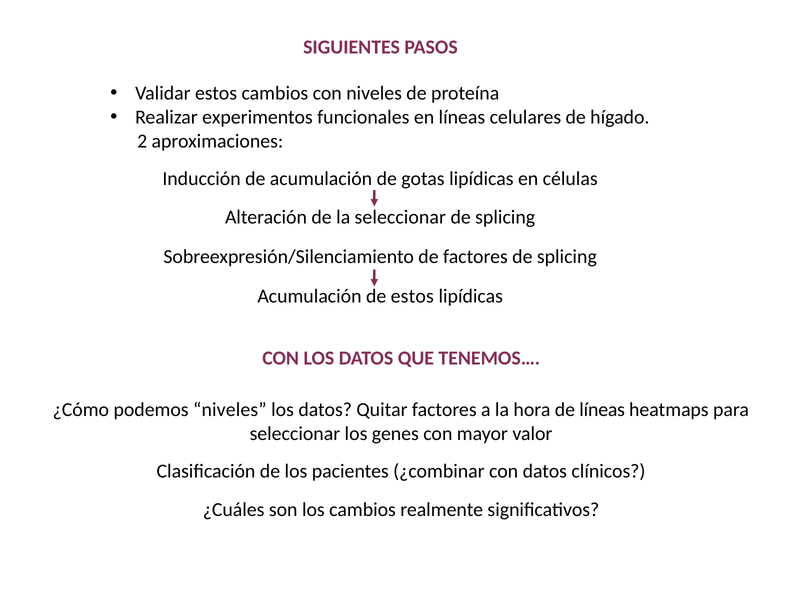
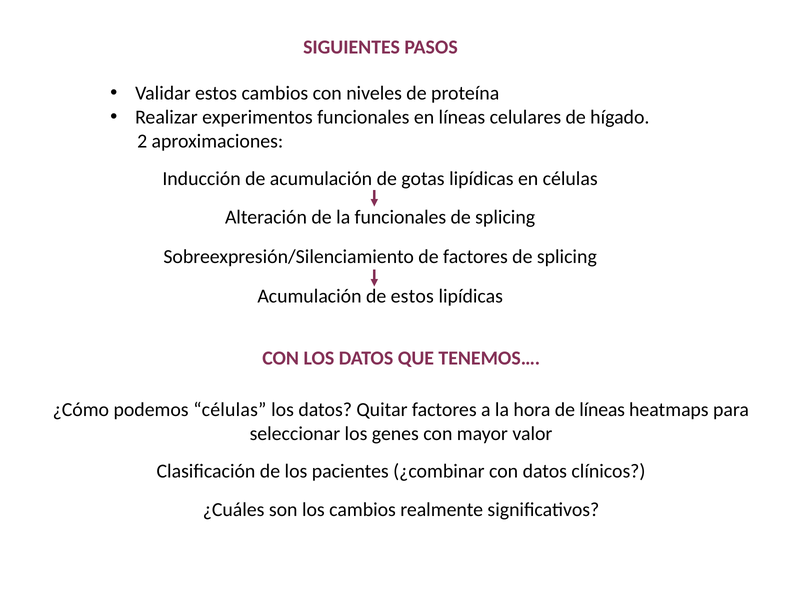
la seleccionar: seleccionar -> funcionales (400, 217)
podemos niveles: niveles -> células (230, 410)
